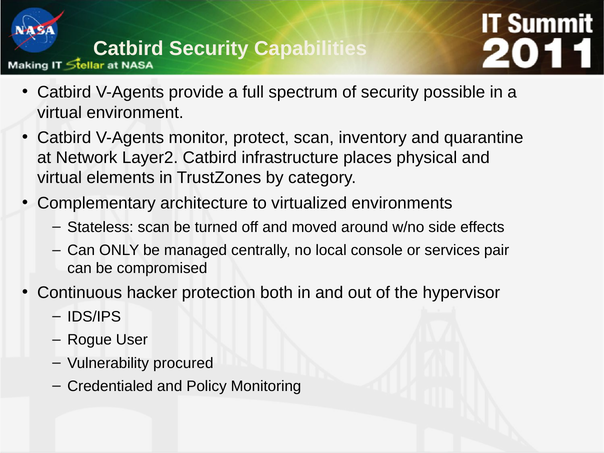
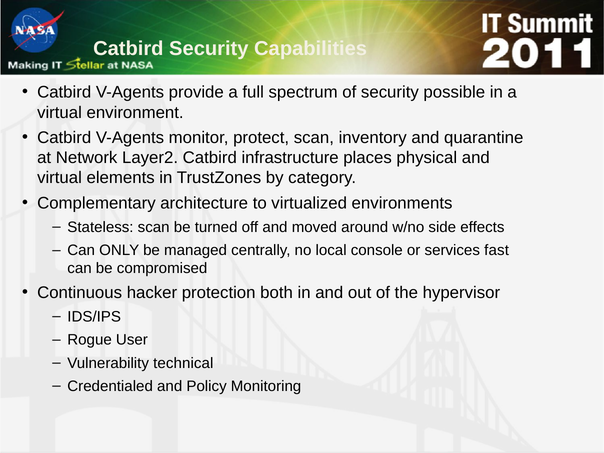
pair: pair -> fast (497, 250)
procured: procured -> technical (183, 363)
